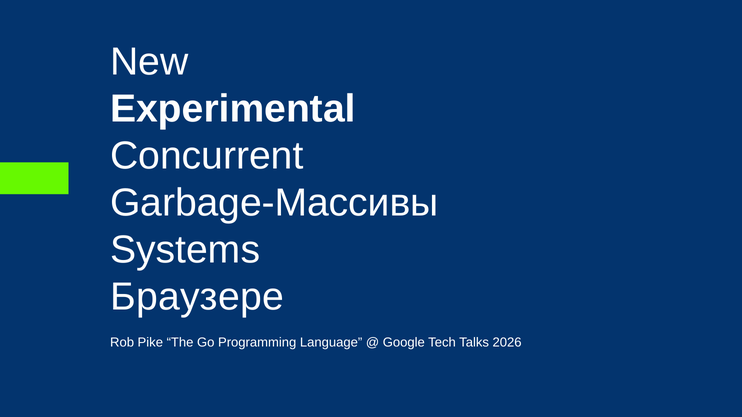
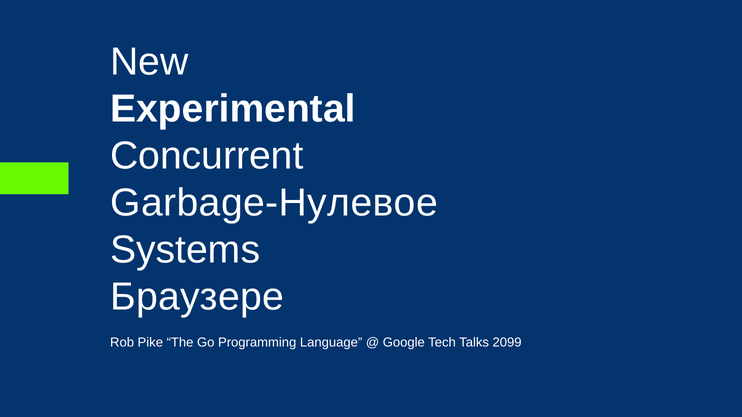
Garbage-Массивы: Garbage-Массивы -> Garbage-Нулевое (274, 203)
2026: 2026 -> 2099 (507, 343)
